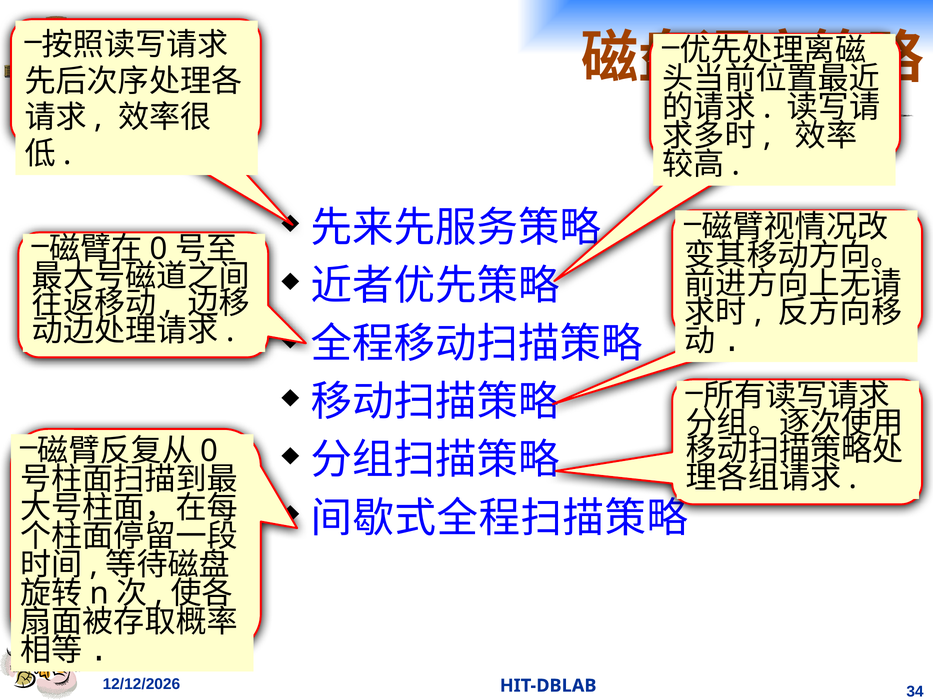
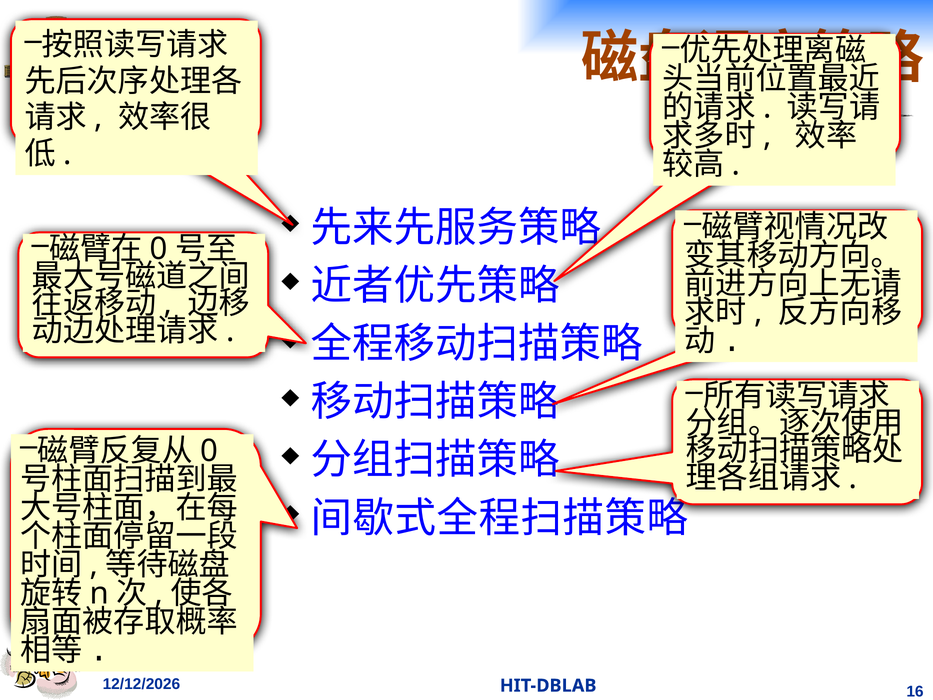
34: 34 -> 16 (915, 692)
